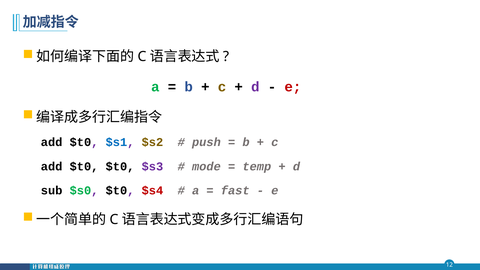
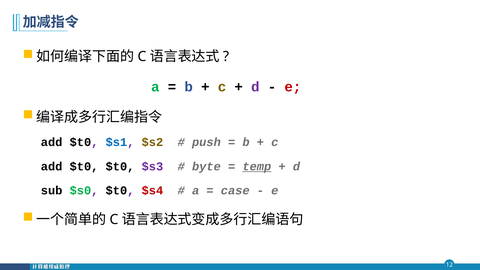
mode: mode -> byte (206, 166)
temp underline: none -> present (257, 166)
fast: fast -> case (235, 190)
